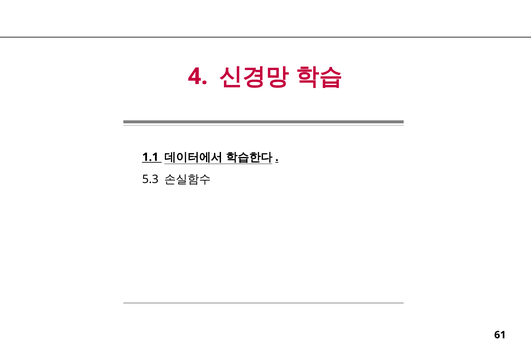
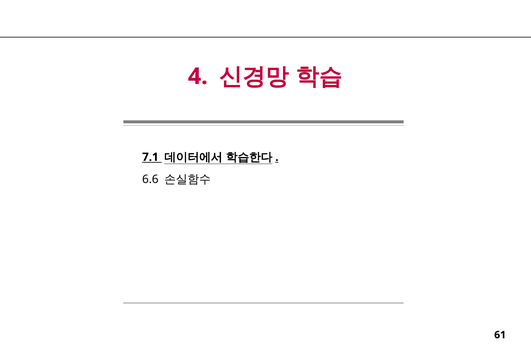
1.1: 1.1 -> 7.1 (150, 157)
5.3: 5.3 -> 6.6 (150, 179)
